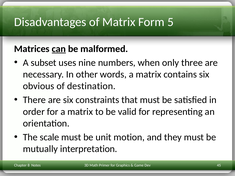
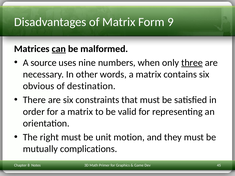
5: 5 -> 9 (171, 22)
subset: subset -> source (44, 63)
three underline: none -> present (192, 63)
scale: scale -> right (49, 137)
interpretation: interpretation -> complications (89, 149)
